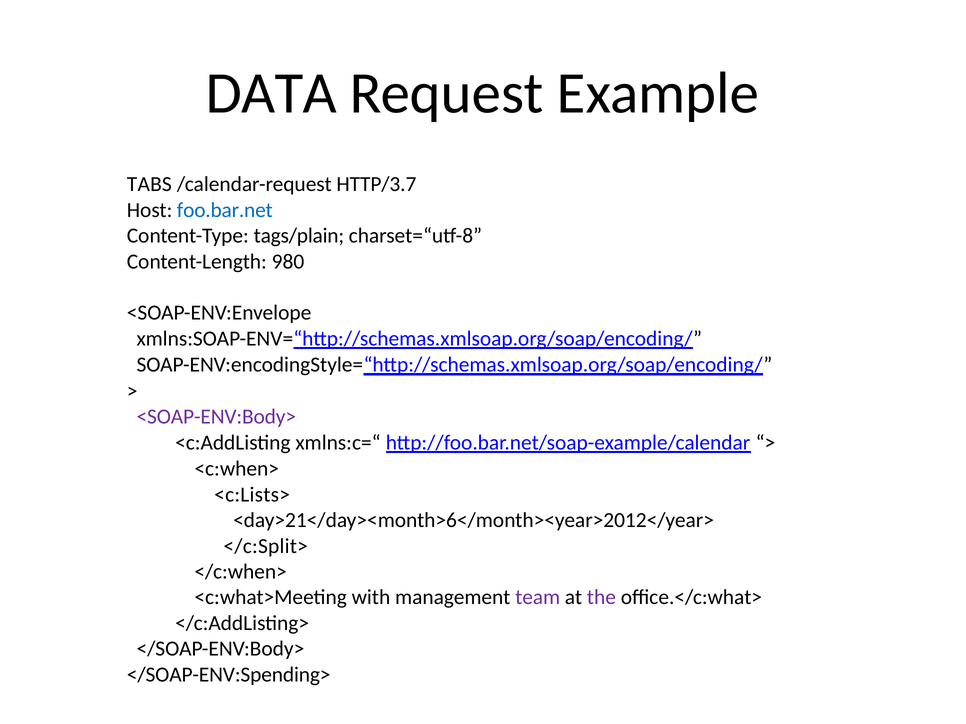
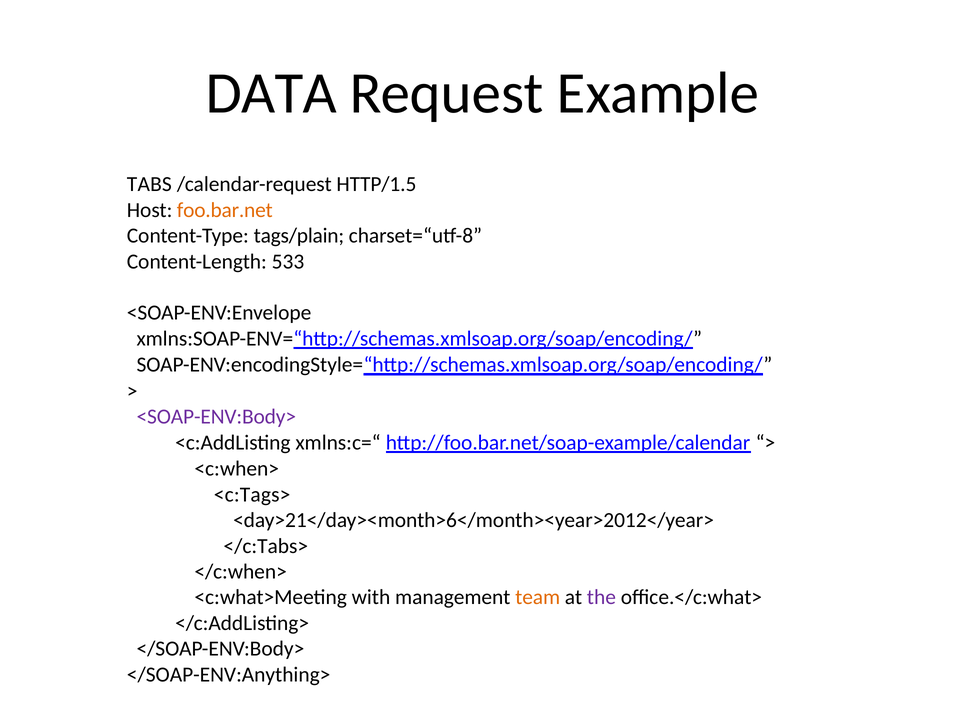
HTTP/3.7: HTTP/3.7 -> HTTP/1.5 (376, 184)
foo.bar.net colour: blue -> orange (225, 210)
980: 980 -> 533 (288, 262)
<c:Lists>: <c:Lists> -> <c:Tags> (252, 495)
</c:Split>: </c:Split> -> </c:Tabs> (266, 546)
team colour: purple -> orange (538, 598)
</SOAP-ENV:Spending>: </SOAP-ENV:Spending> -> </SOAP-ENV:Anything> (229, 675)
